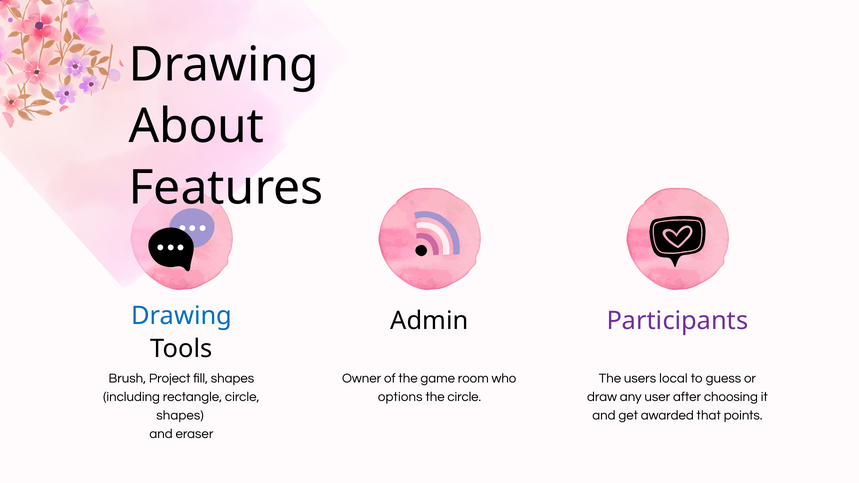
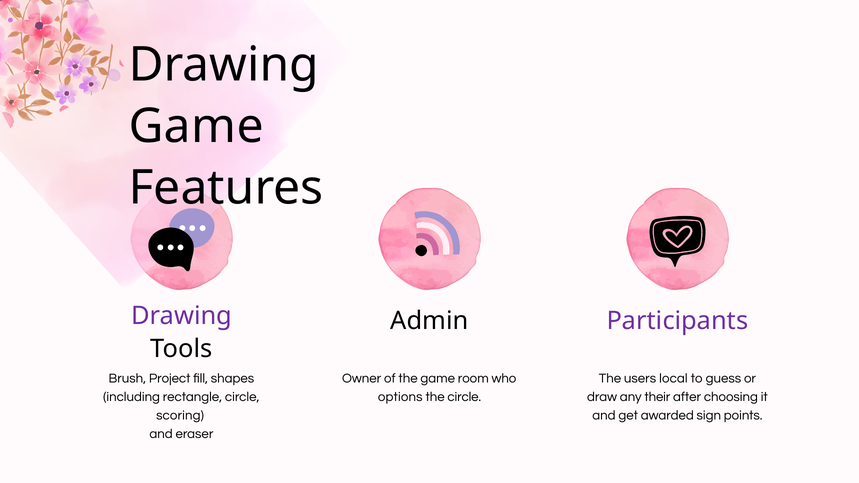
About: About -> Game (196, 127)
Drawing colour: blue -> purple (181, 316)
user: user -> their (657, 397)
shapes: shapes -> scoring (180, 415)
that: that -> sign (709, 415)
